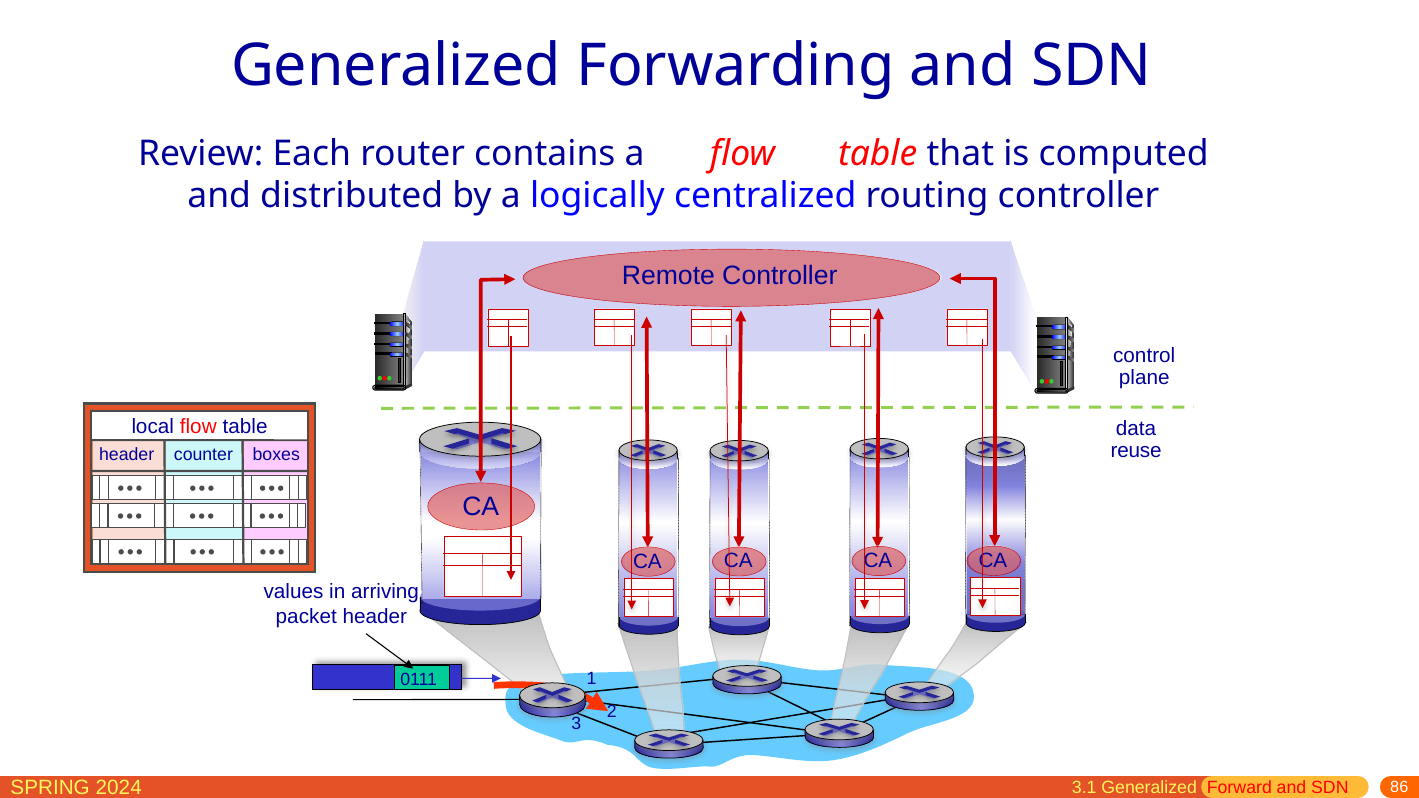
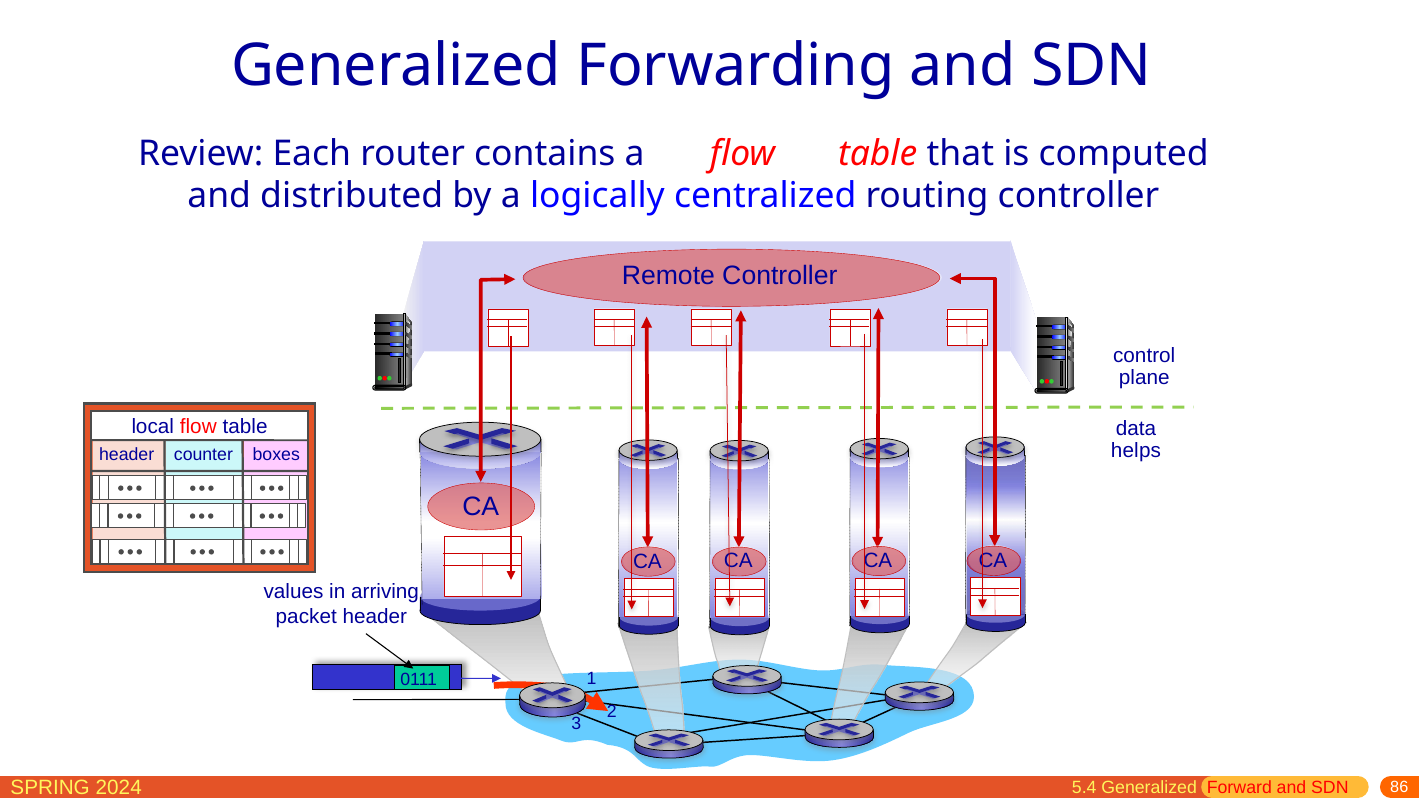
reuse: reuse -> helps (1136, 450)
3.1: 3.1 -> 5.4 (1084, 788)
